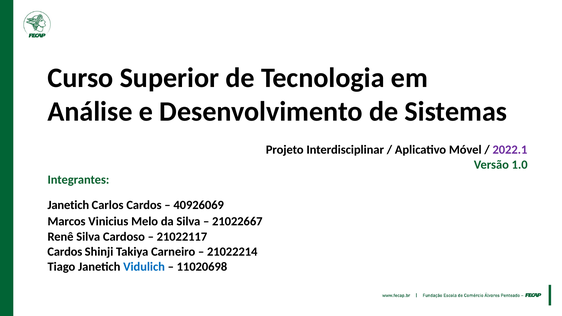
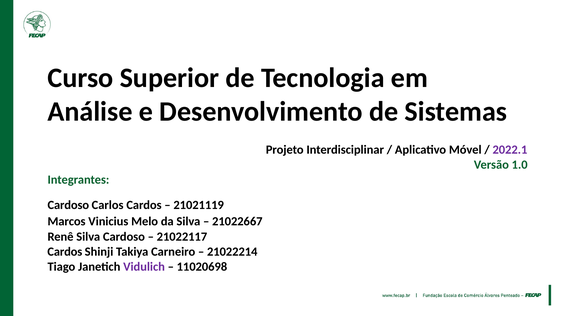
Janetich: Janetich -> Cardoso (68, 205)
40926069: 40926069 -> 21021119 (199, 205)
Vidulich colour: blue -> purple (144, 267)
